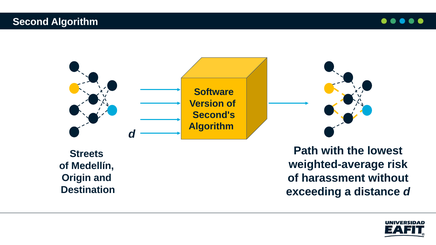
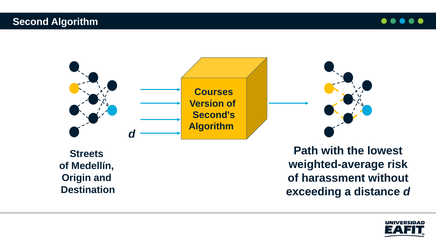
Software: Software -> Courses (214, 92)
